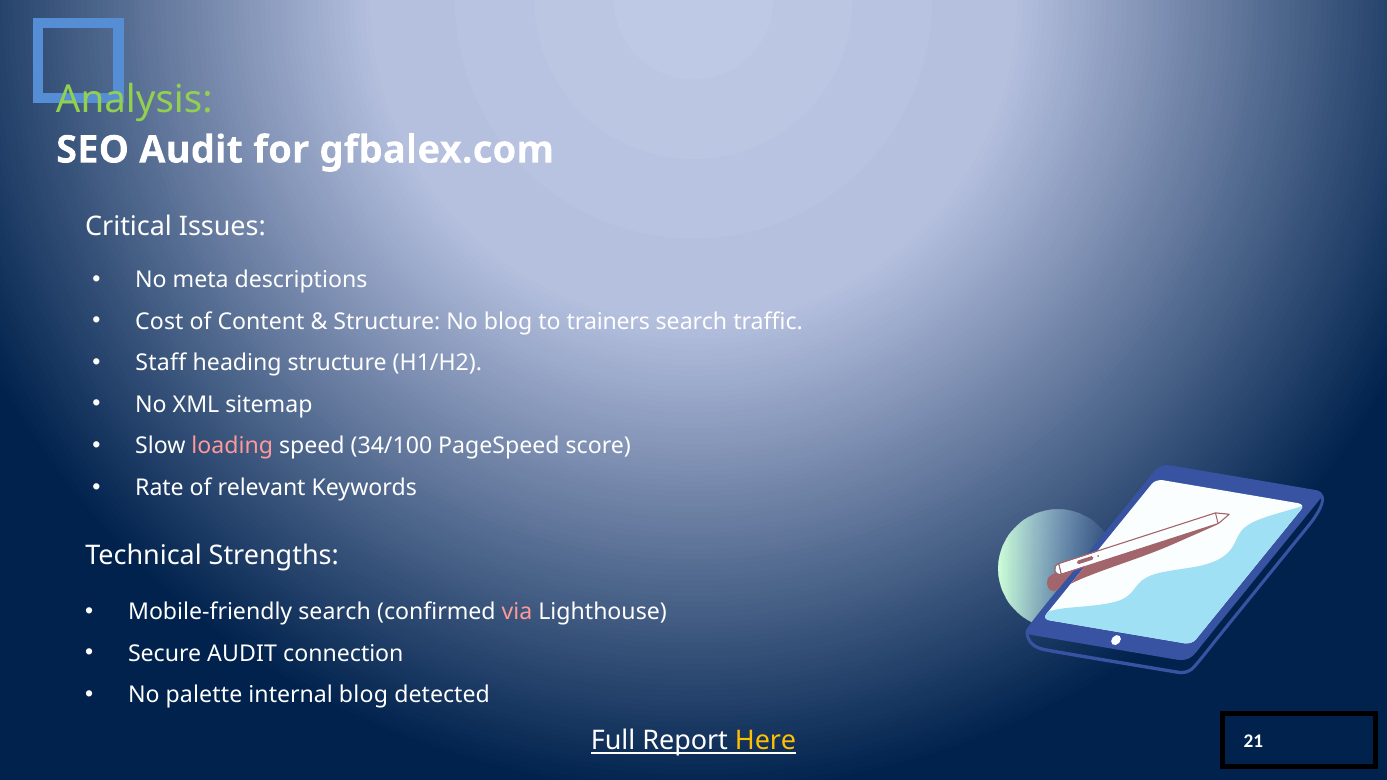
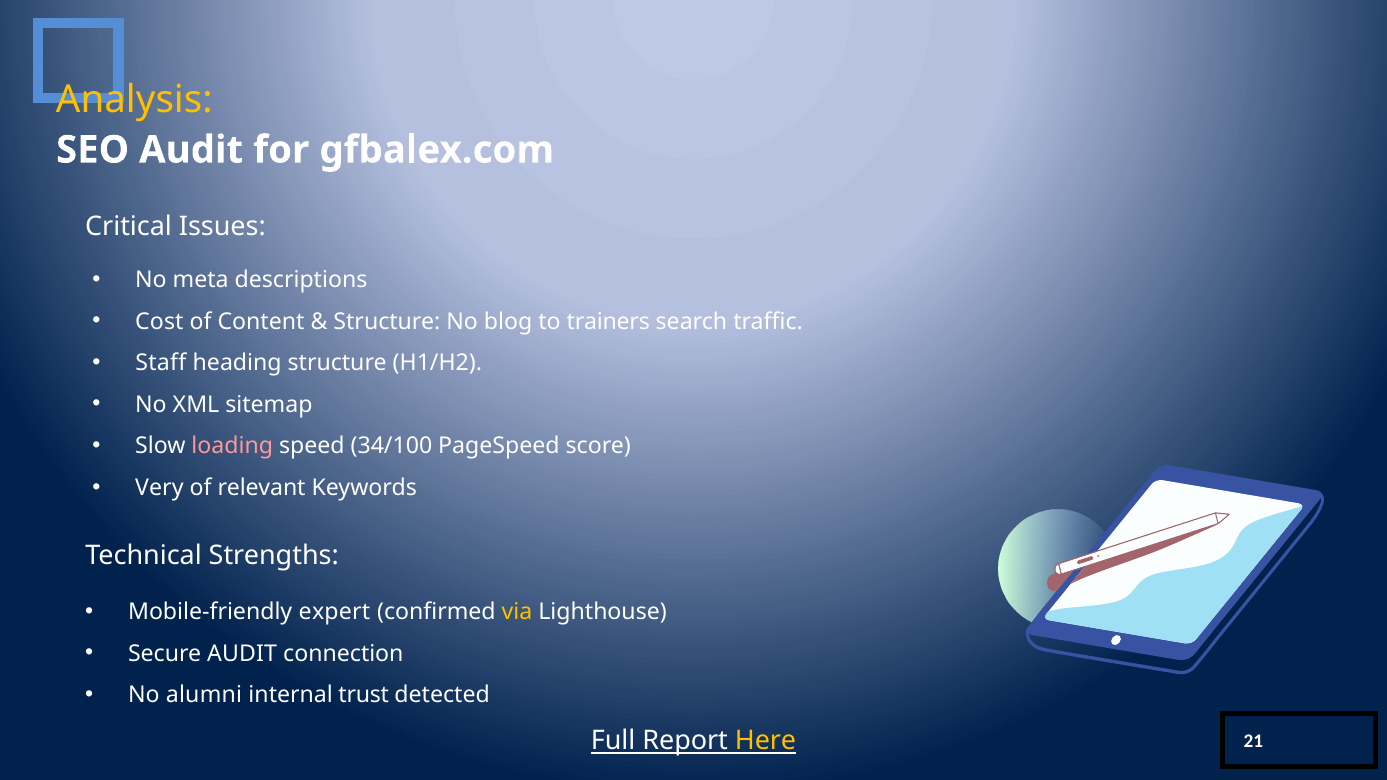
Analysis colour: light green -> yellow (134, 99)
Rate: Rate -> Very (159, 488)
Mobile-friendly search: search -> expert (335, 612)
via colour: pink -> yellow (517, 612)
palette: palette -> alumni (204, 695)
internal blog: blog -> trust (364, 695)
